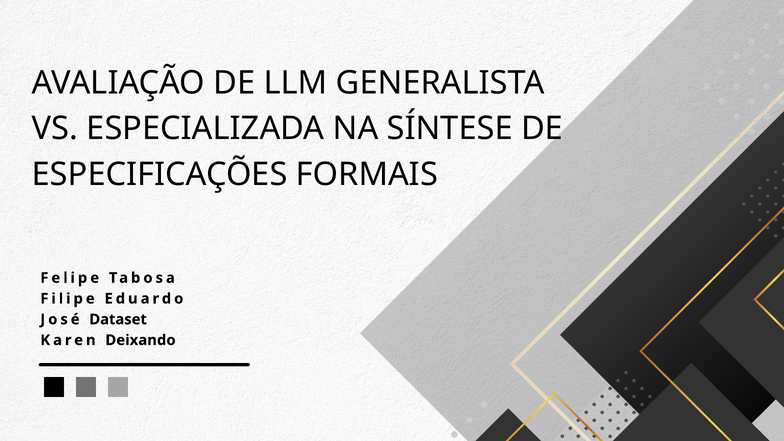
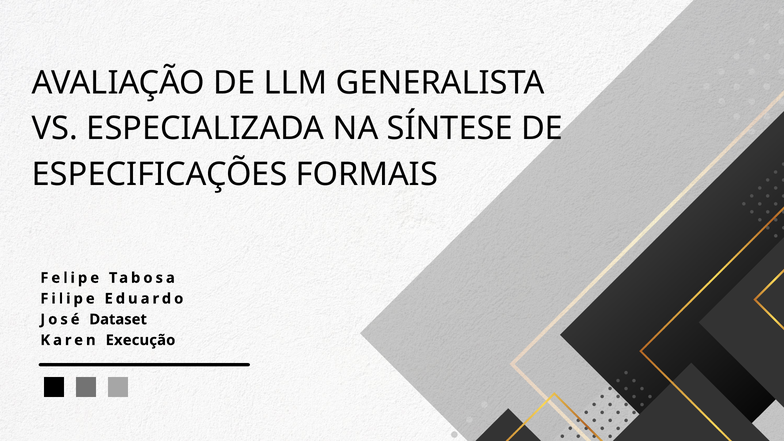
Deixando: Deixando -> Execução (140, 340)
